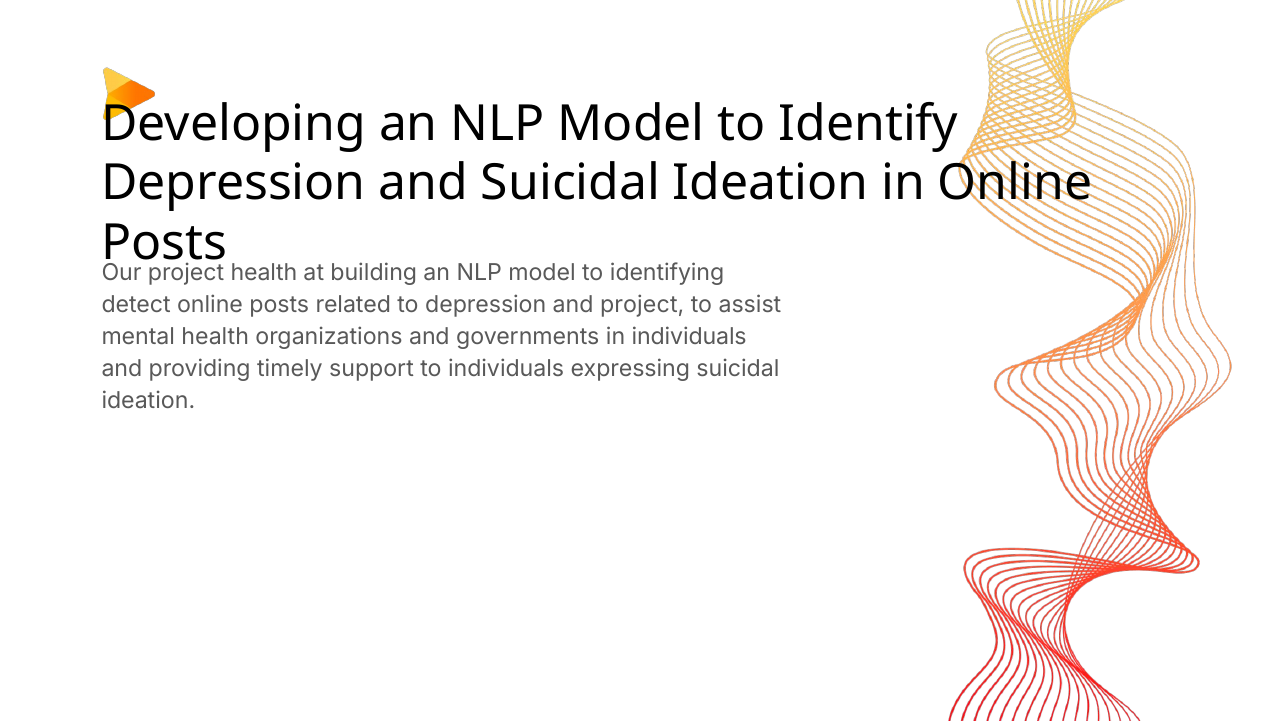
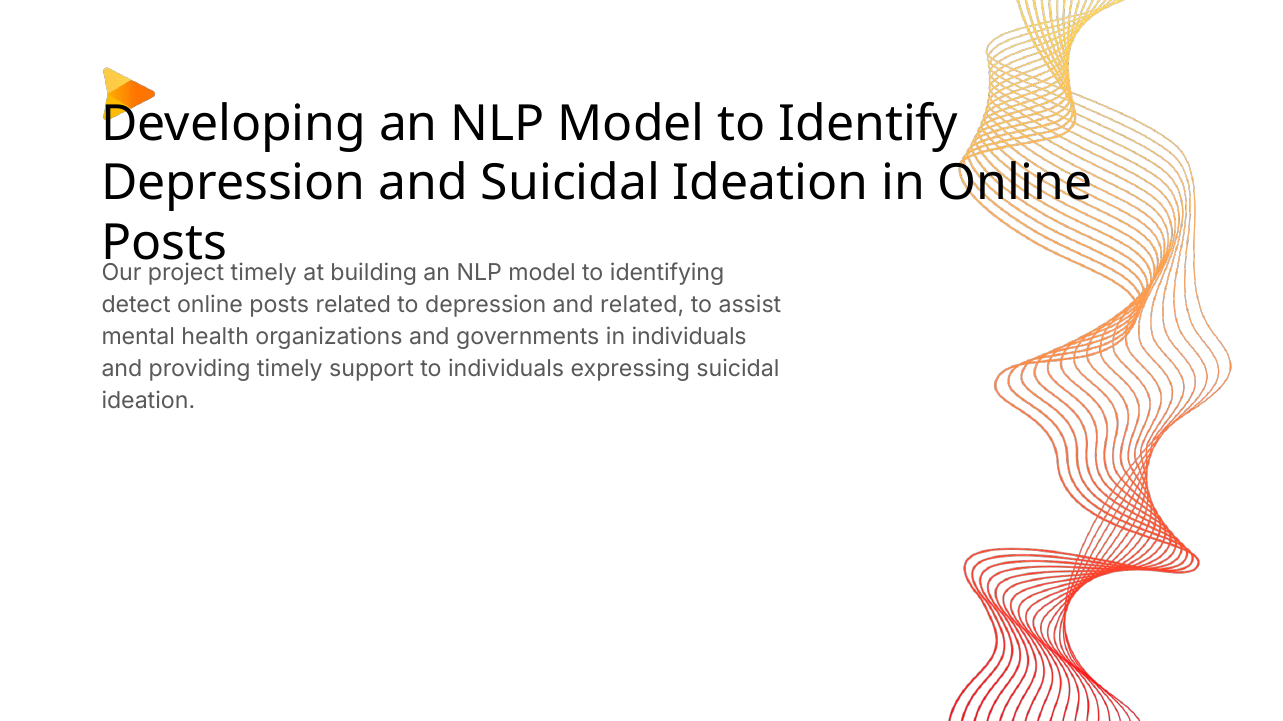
health: health -> timely (264, 273)
and project: project -> related (642, 305)
